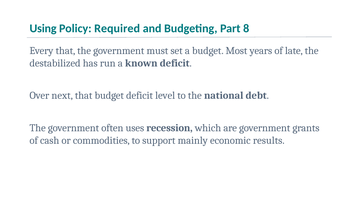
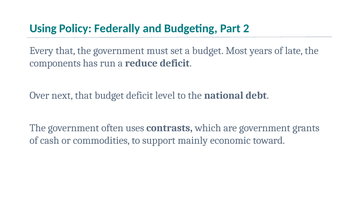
Required: Required -> Federally (117, 28)
8: 8 -> 2 (246, 28)
destabilized: destabilized -> components (55, 63)
known: known -> reduce (141, 63)
recession: recession -> contrasts (169, 128)
results: results -> toward (269, 141)
